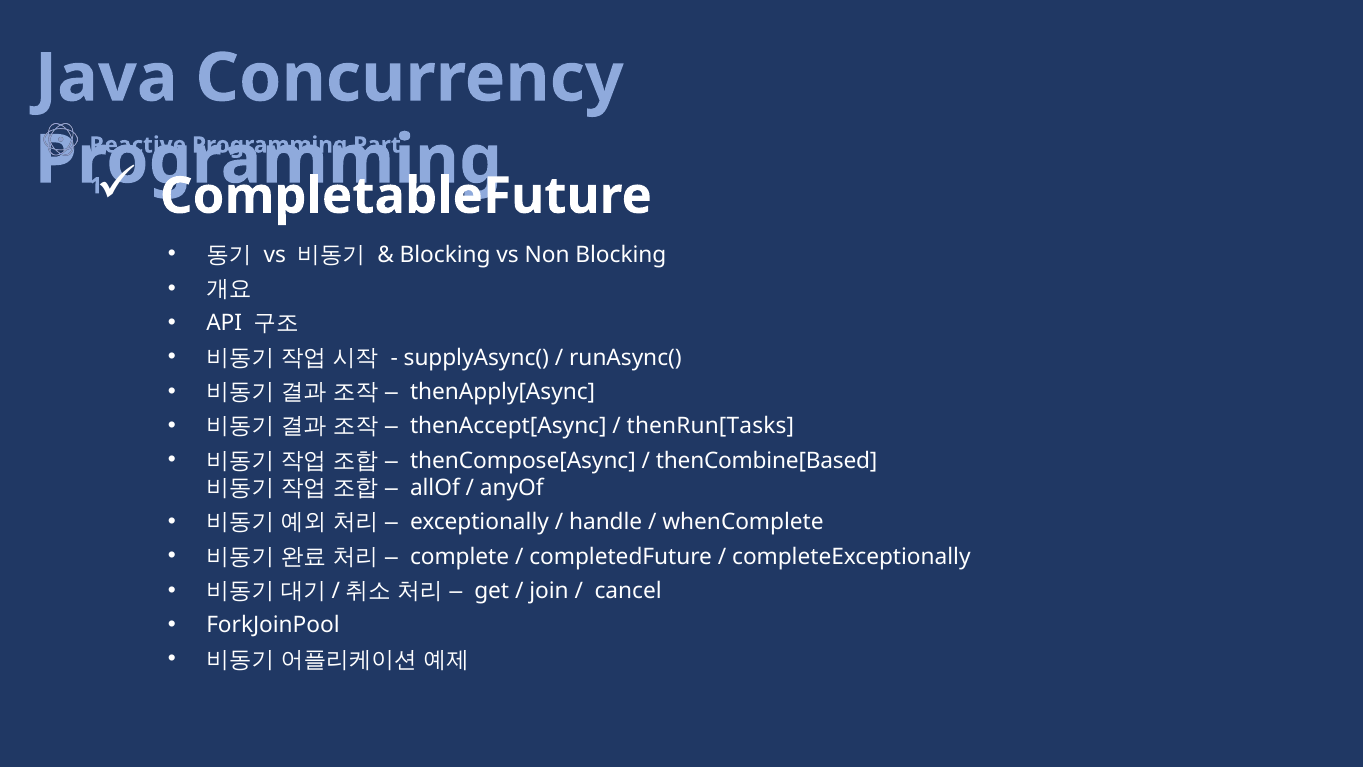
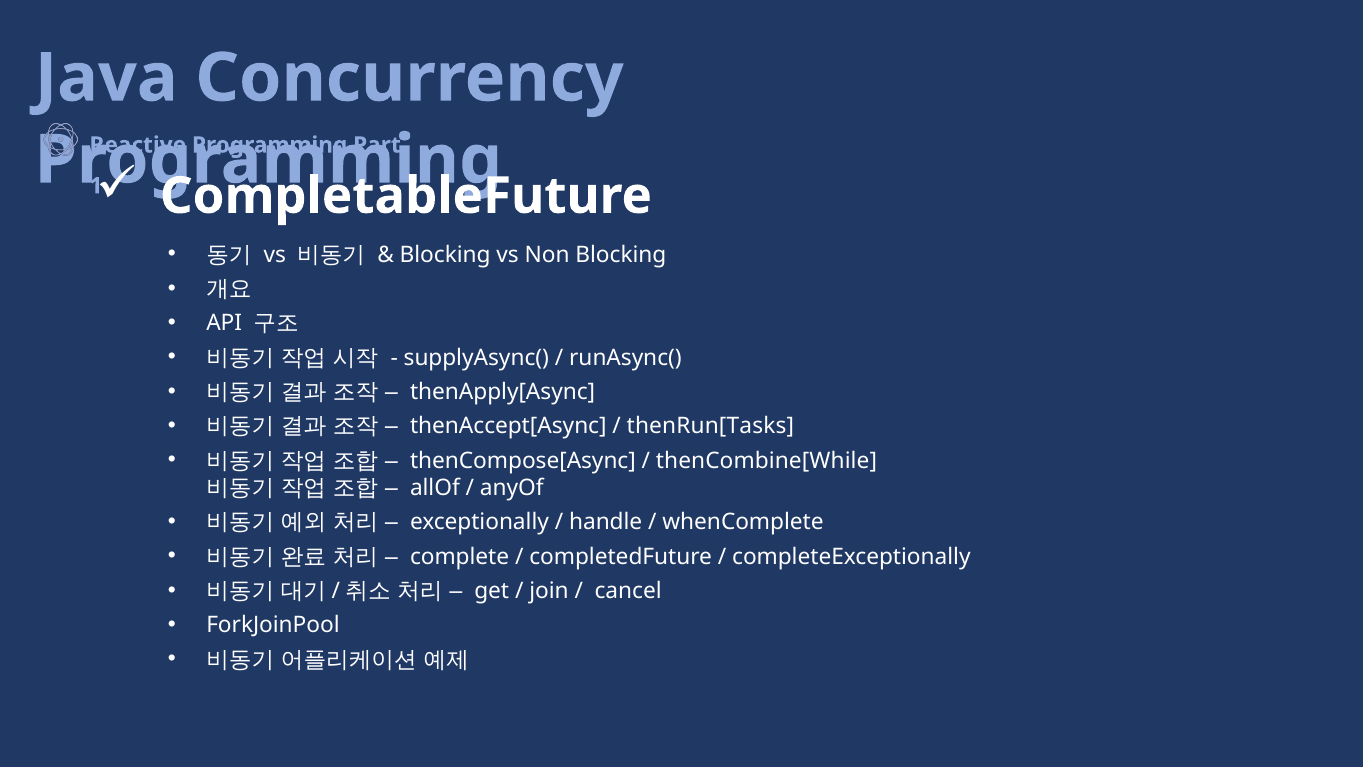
thenCombine[Based: thenCombine[Based -> thenCombine[While (766, 461)
